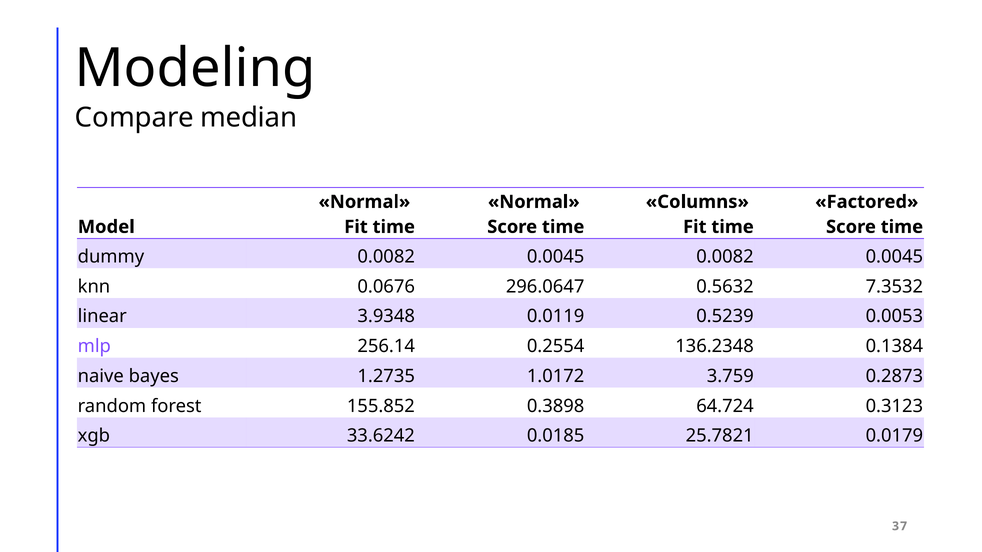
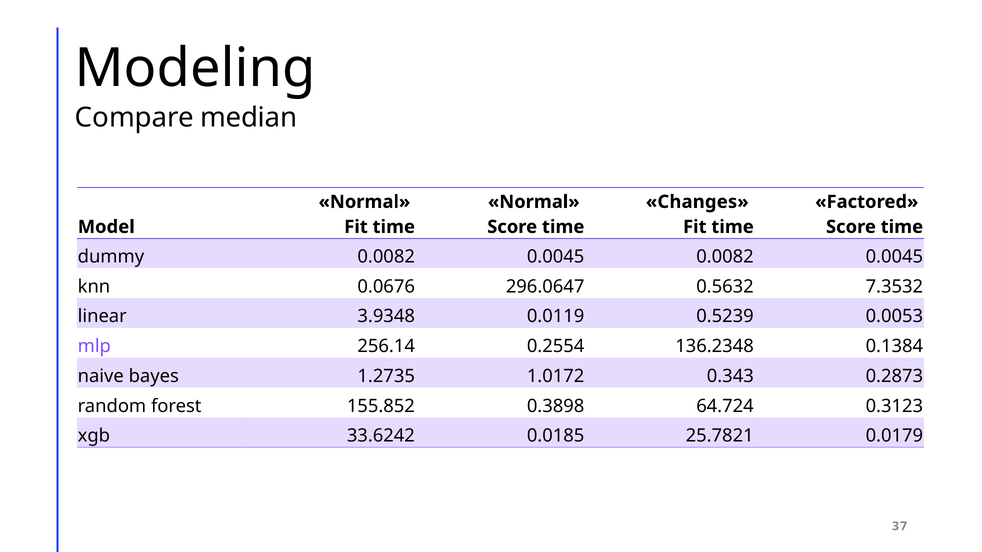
Columns: Columns -> Changes (697, 202)
3.759: 3.759 -> 0.343 (730, 376)
